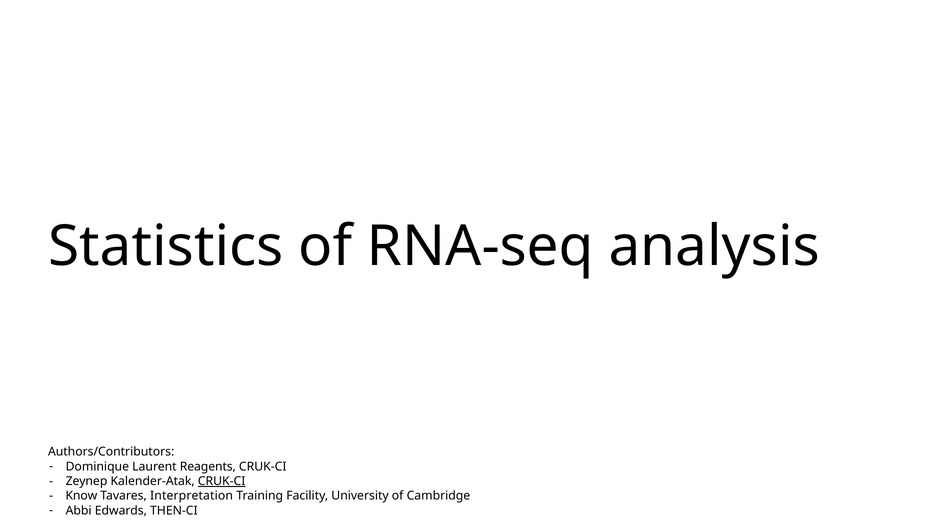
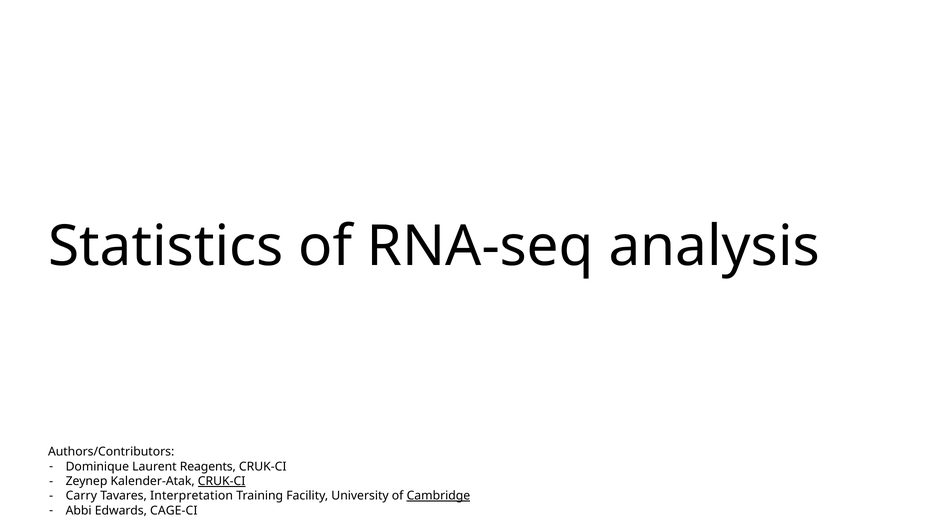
Know: Know -> Carry (81, 496)
Cambridge underline: none -> present (438, 496)
THEN-CI: THEN-CI -> CAGE-CI (174, 511)
